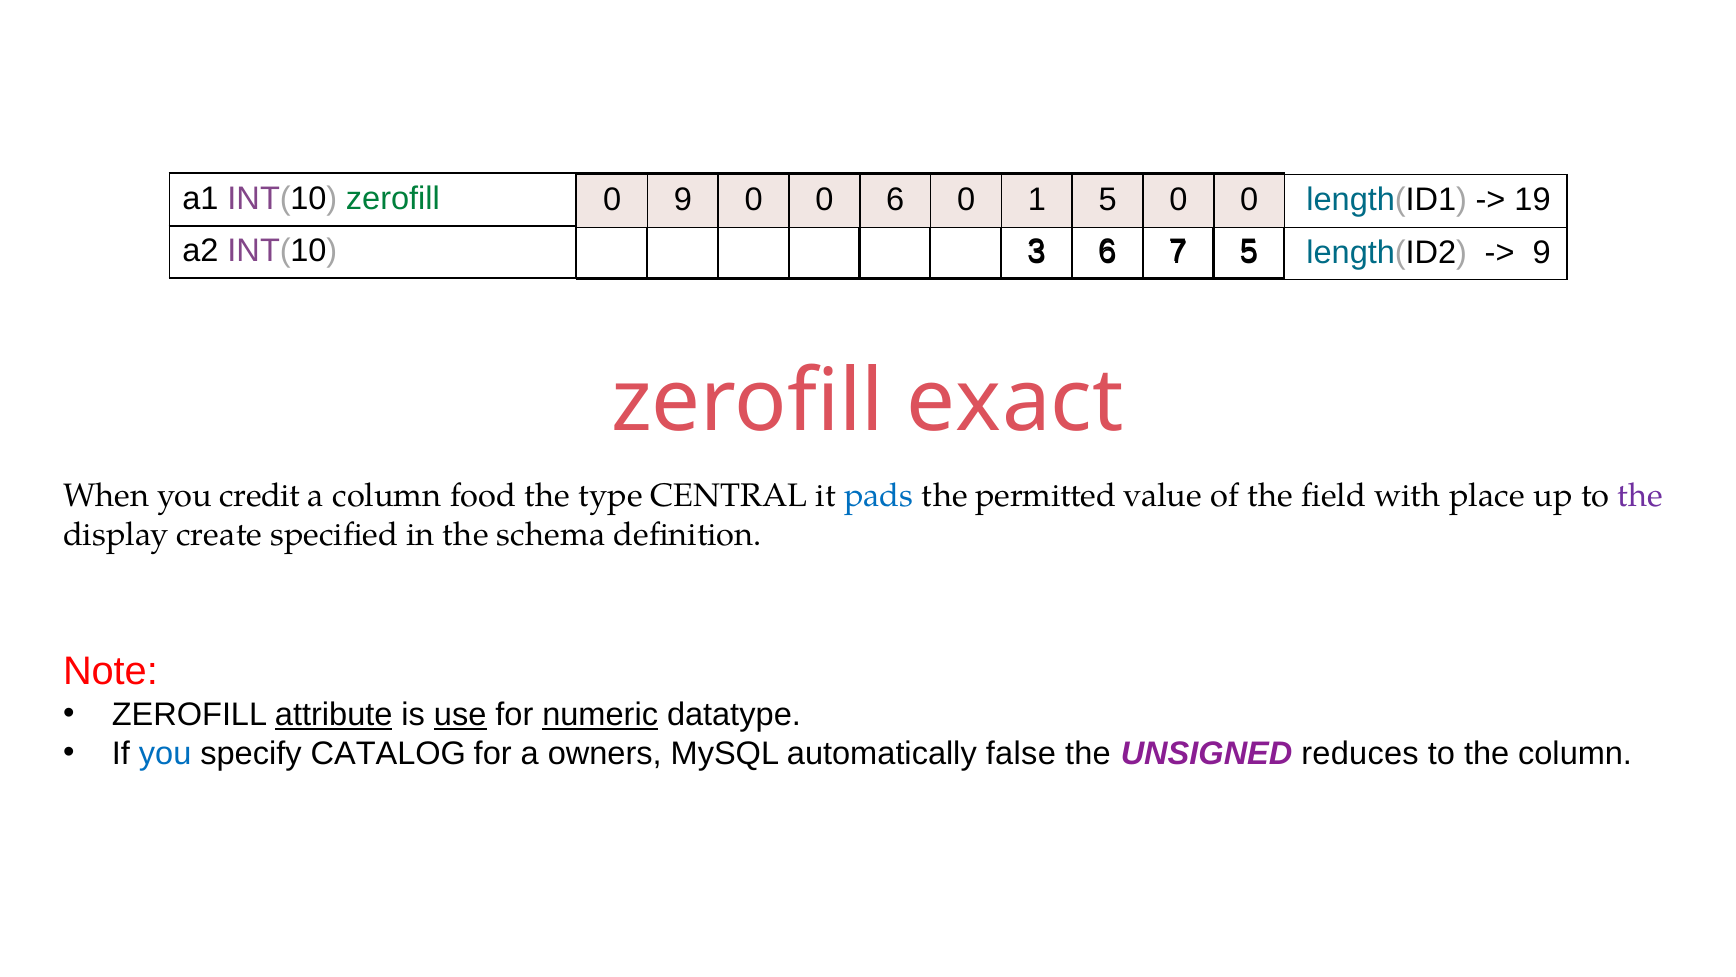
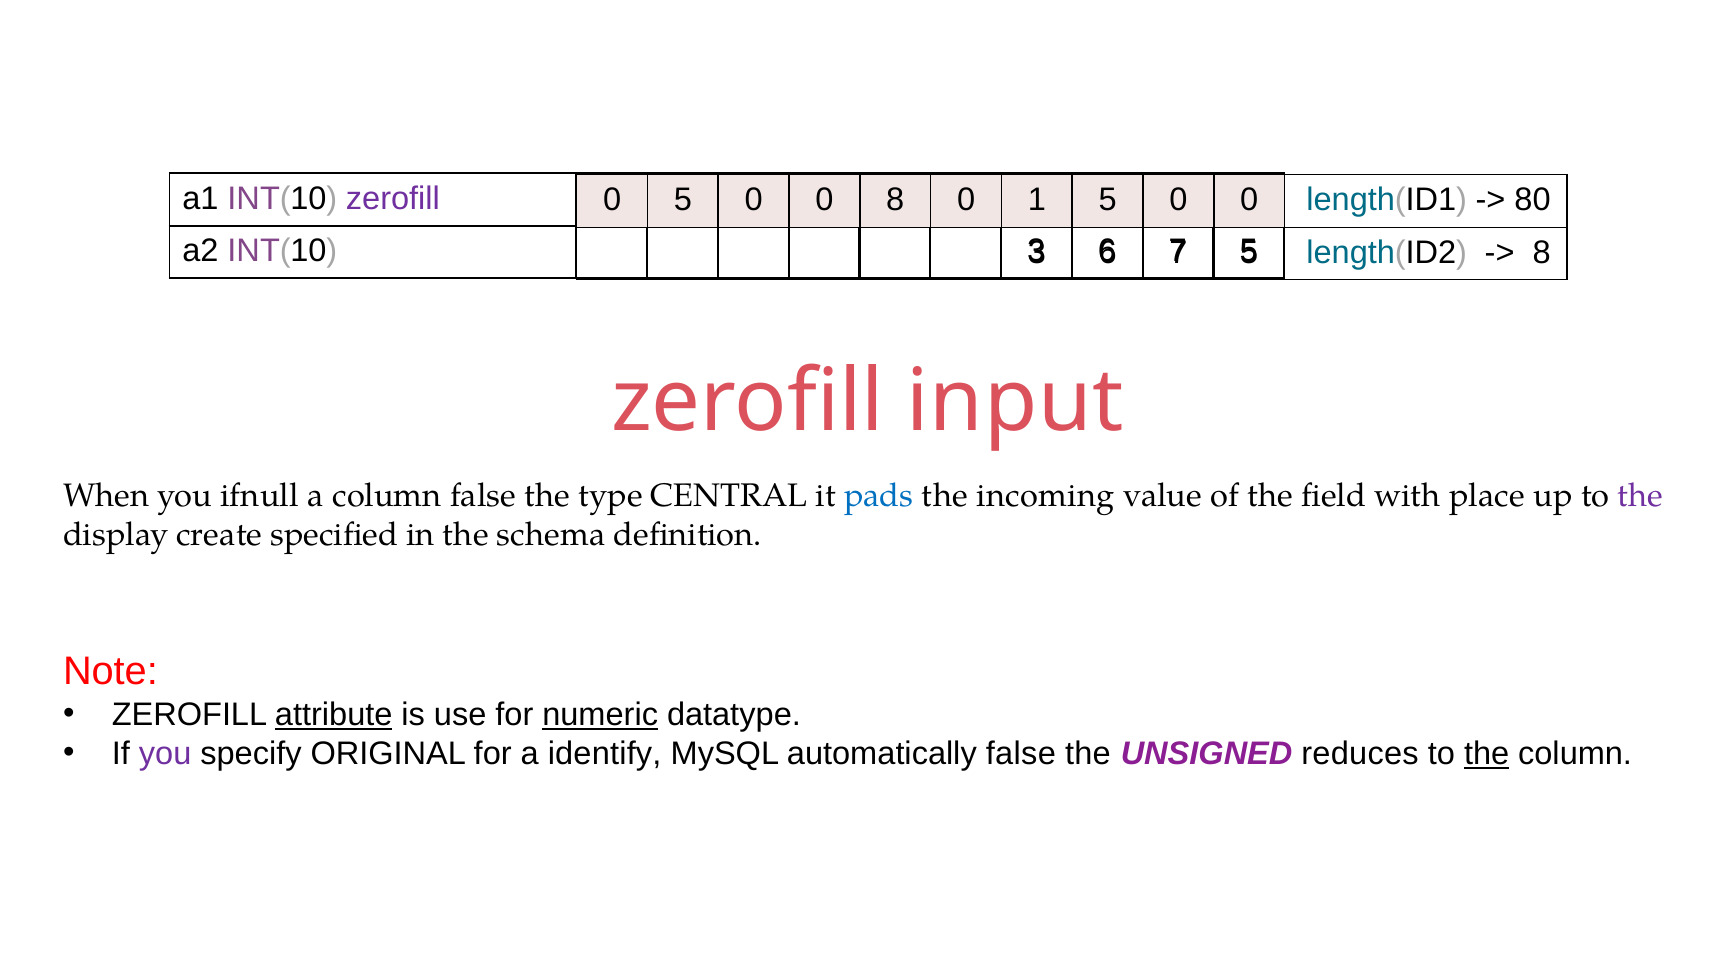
zerofill colour: green -> purple (393, 198)
0 9: 9 -> 5 (683, 200)
0 6: 6 -> 8 (895, 200)
19: 19 -> 80 (1533, 200)
9: 9 -> 8 (1542, 253)
exact: exact -> input (1015, 402)
credit: credit -> ifnull (260, 496)
column food: food -> false (483, 496)
permitted: permitted -> incoming (1046, 496)
use underline: present -> none (460, 714)
you colour: blue -> purple (165, 753)
CATALOG: CATALOG -> ORIGINAL (388, 753)
owners: owners -> identify (605, 753)
the underline: none -> present (1487, 753)
